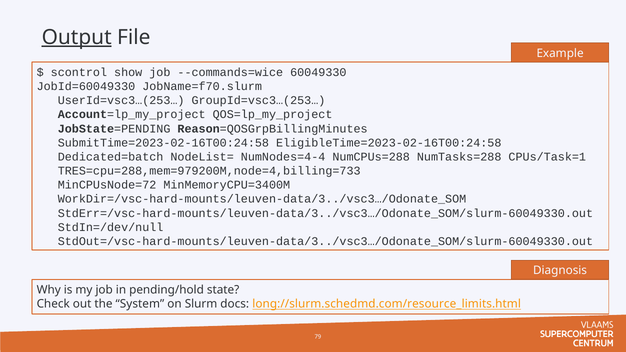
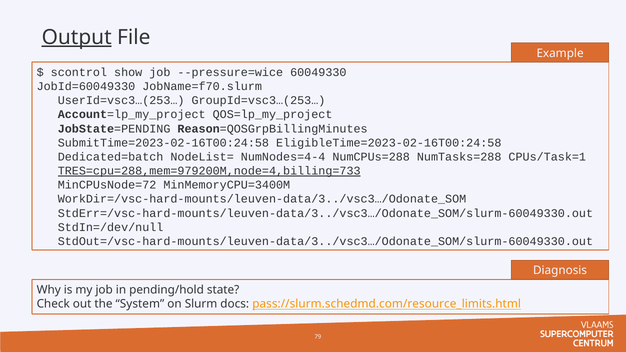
--commands=wice: --commands=wice -> --pressure=wice (230, 72)
TRES=cpu=288,mem=979200M,node=4,billing=733 underline: none -> present (209, 171)
long://slurm.schedmd.com/resource_limits.html: long://slurm.schedmd.com/resource_limits.html -> pass://slurm.schedmd.com/resource_limits.html (387, 304)
